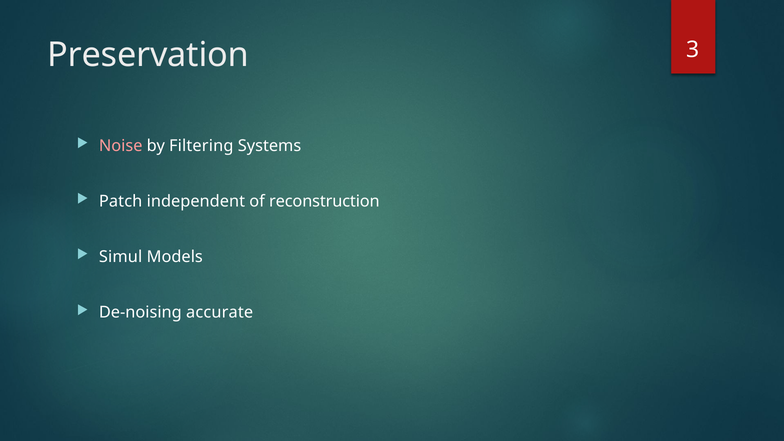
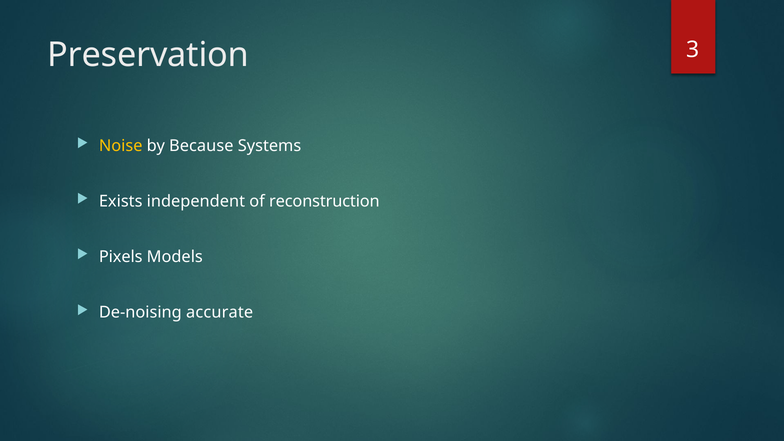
Noise colour: pink -> yellow (121, 146)
Filtering: Filtering -> Because (201, 146)
Patch: Patch -> Exists (121, 201)
Simul: Simul -> Pixels (121, 257)
